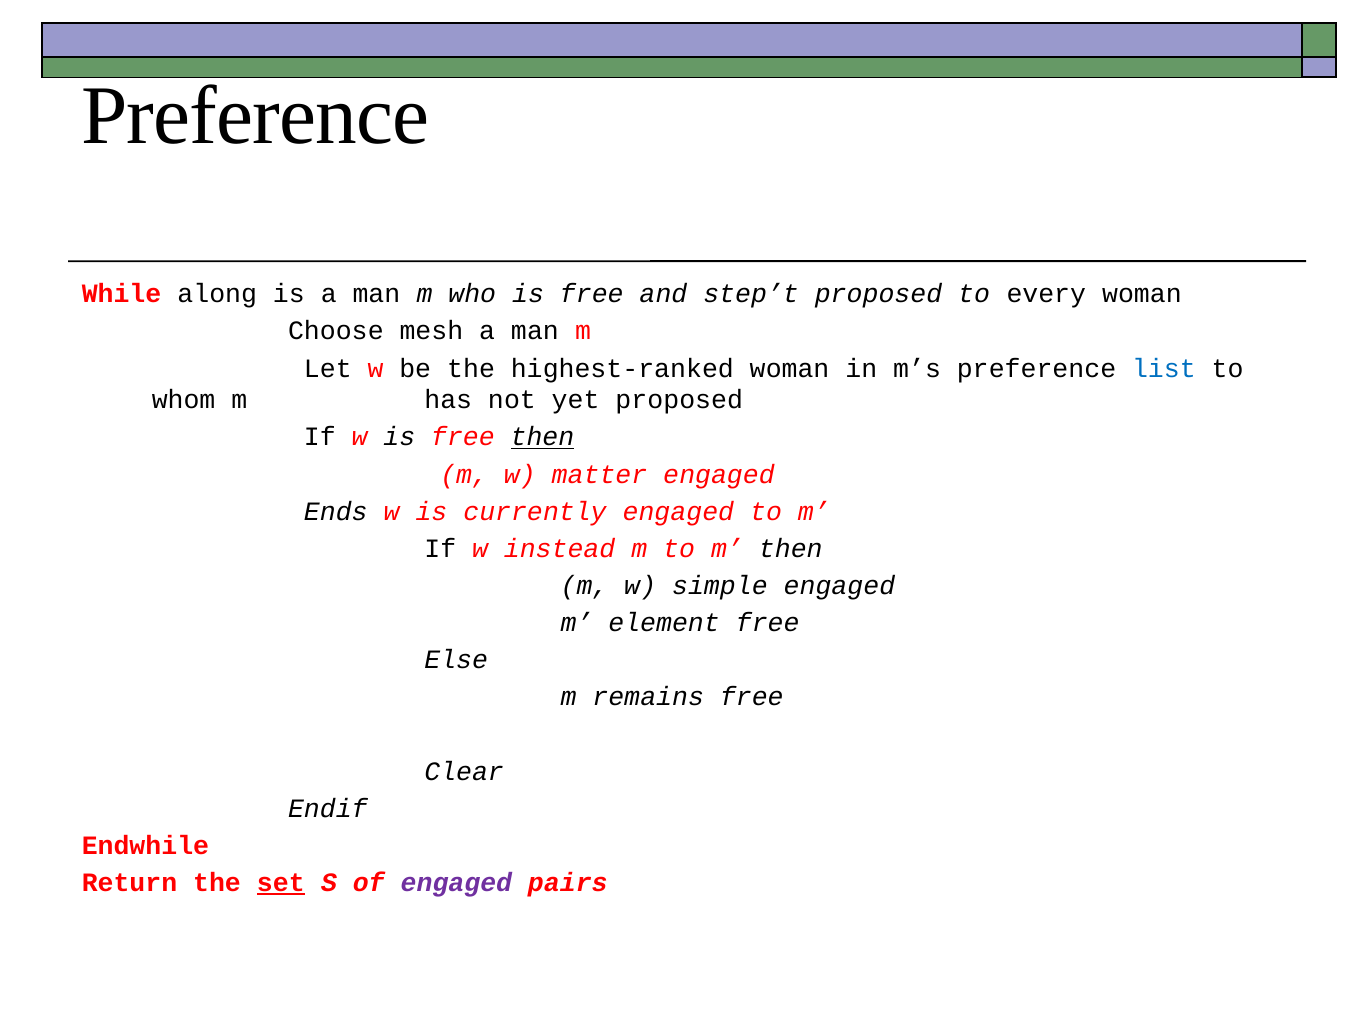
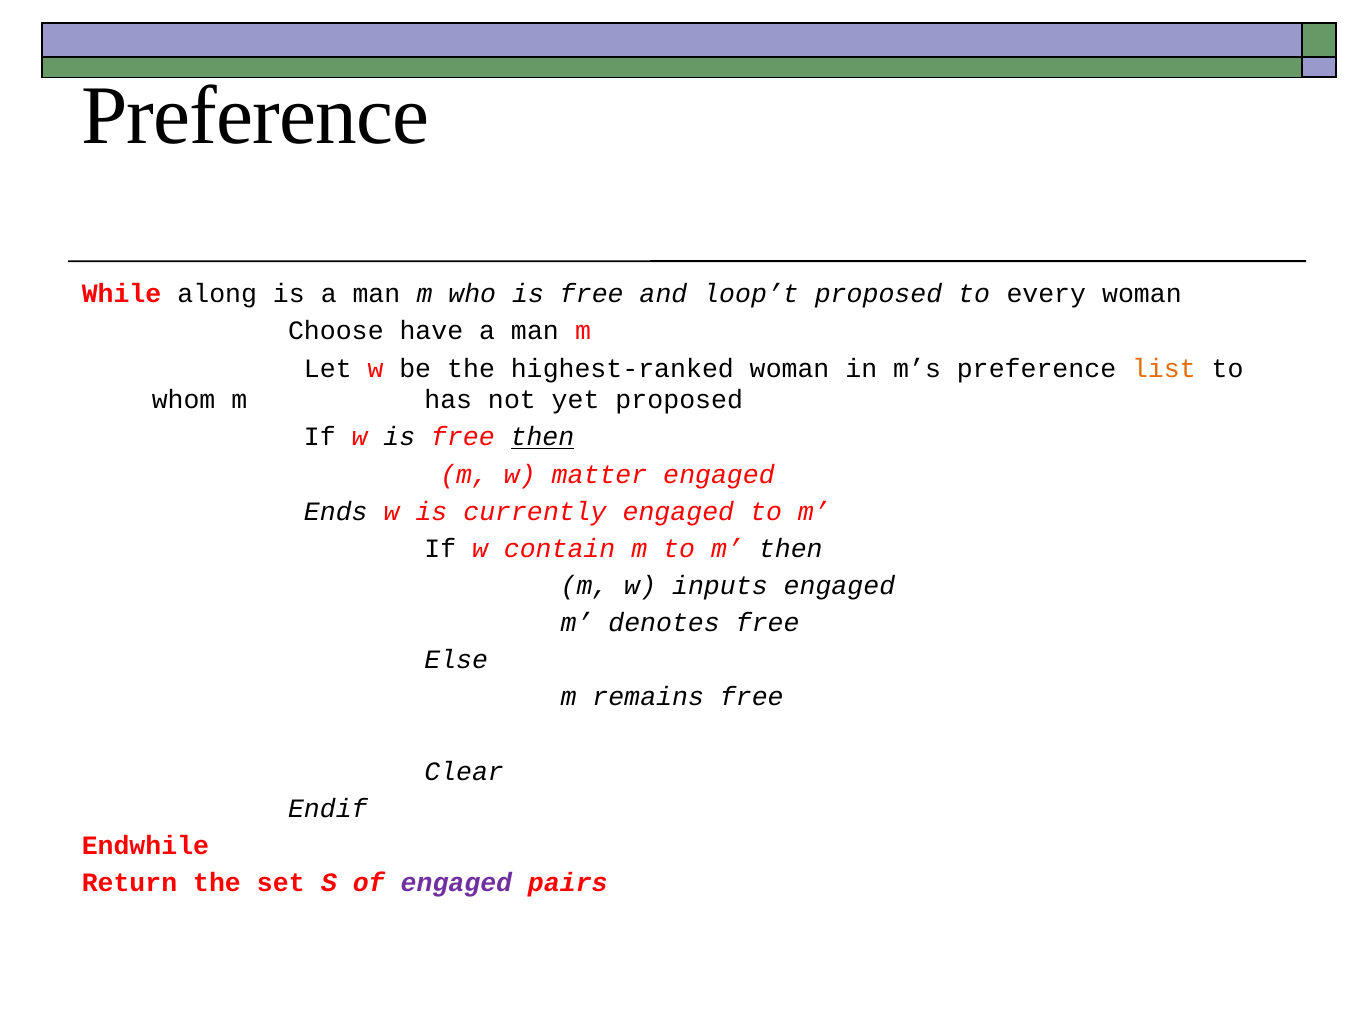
step’t: step’t -> loop’t (751, 294)
mesh: mesh -> have (431, 331)
list colour: blue -> orange (1164, 368)
instead: instead -> contain (560, 549)
simple: simple -> inputs (720, 586)
element: element -> denotes (664, 623)
set underline: present -> none (281, 883)
